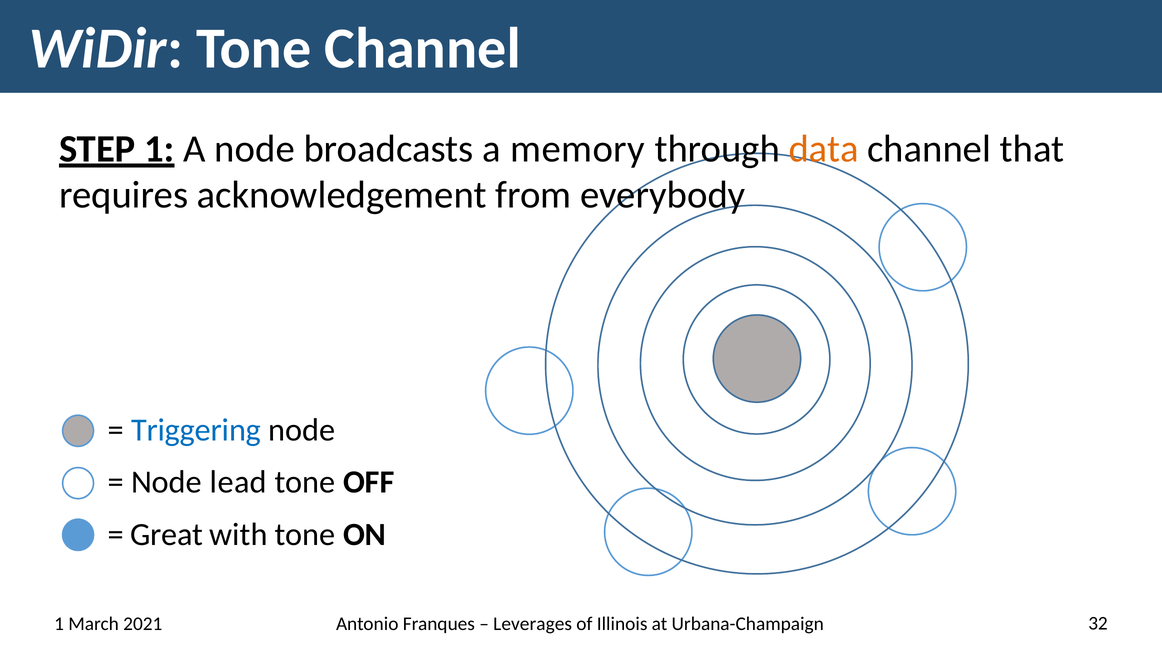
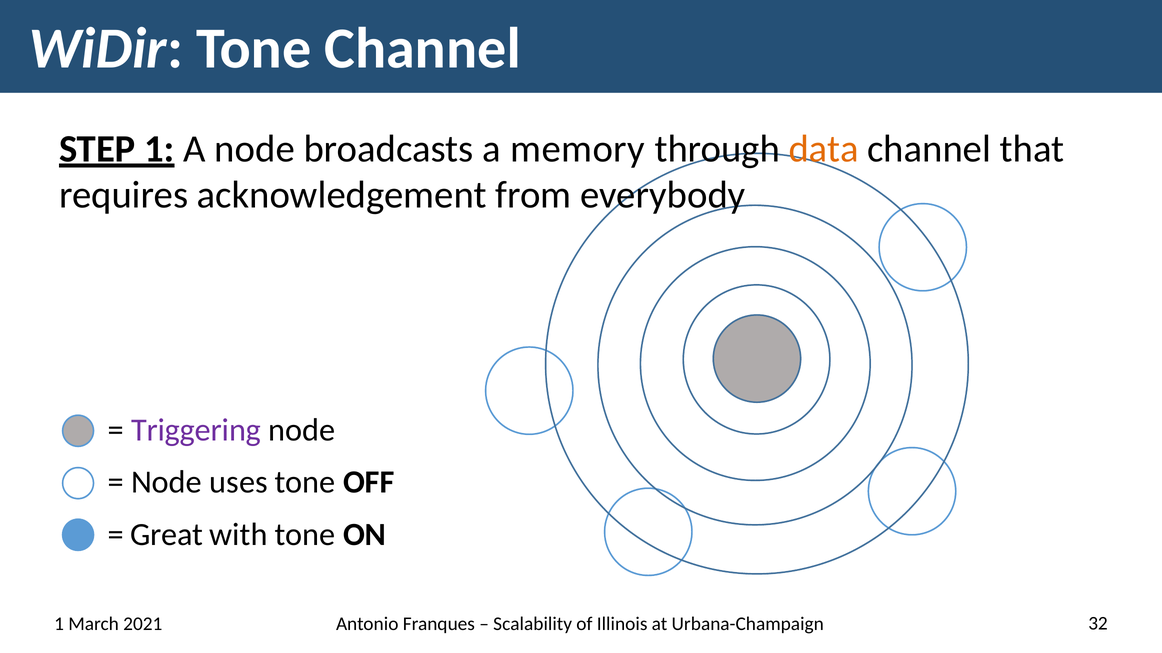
Triggering colour: blue -> purple (196, 430)
lead: lead -> uses (239, 483)
Leverages: Leverages -> Scalability (533, 625)
